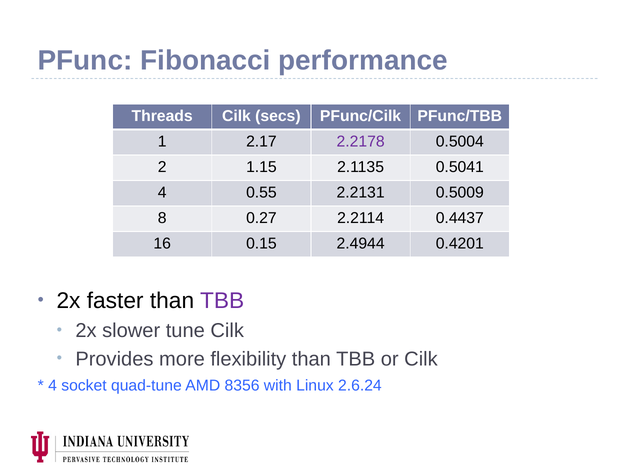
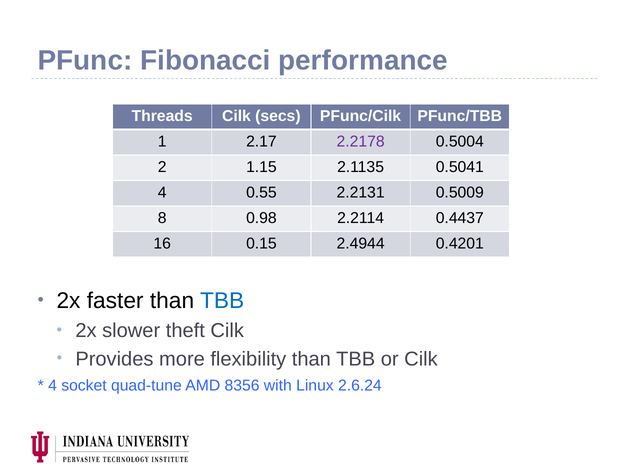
0.27: 0.27 -> 0.98 (261, 219)
TBB colour: purple -> blue (222, 301)
tune: tune -> theft (185, 331)
